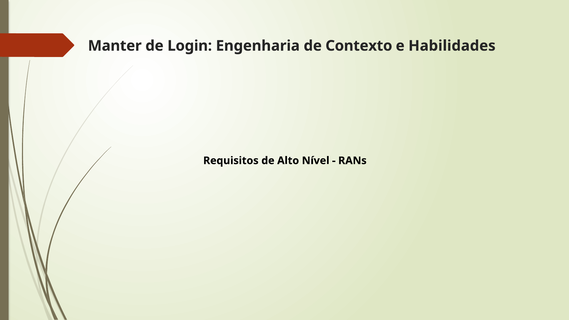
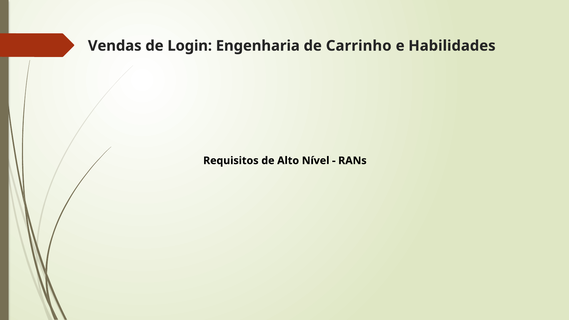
Manter: Manter -> Vendas (115, 46)
Contexto: Contexto -> Carrinho (359, 46)
